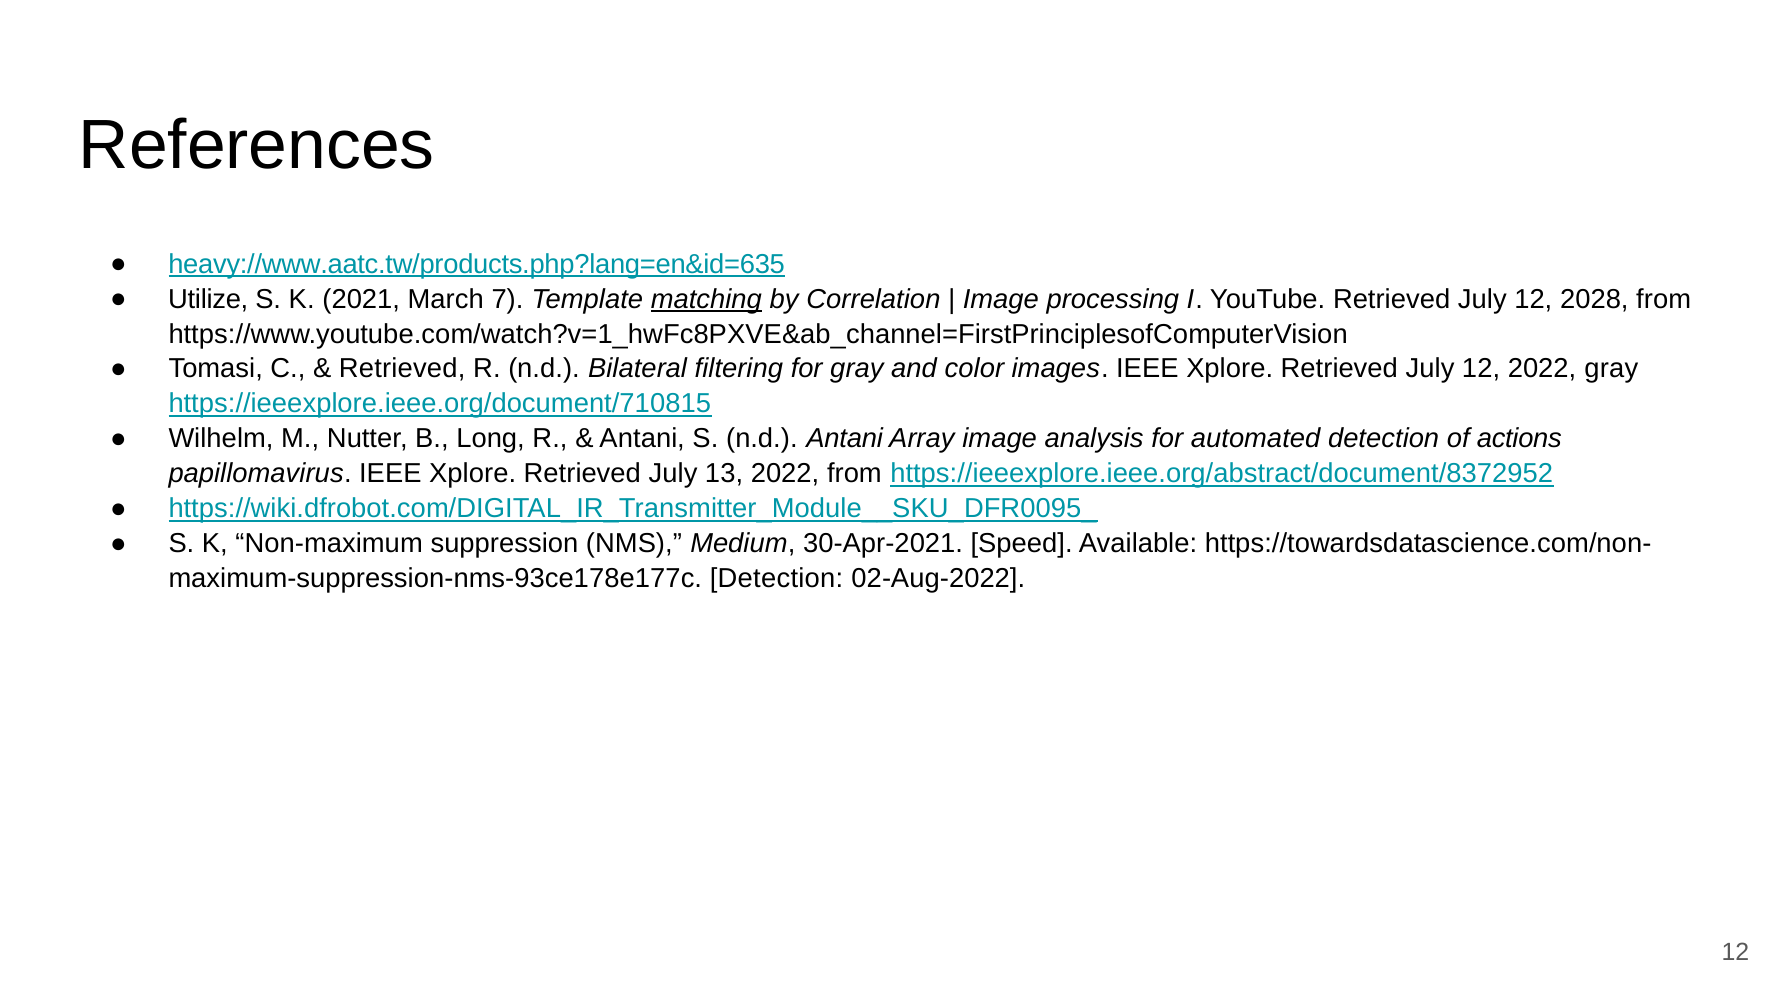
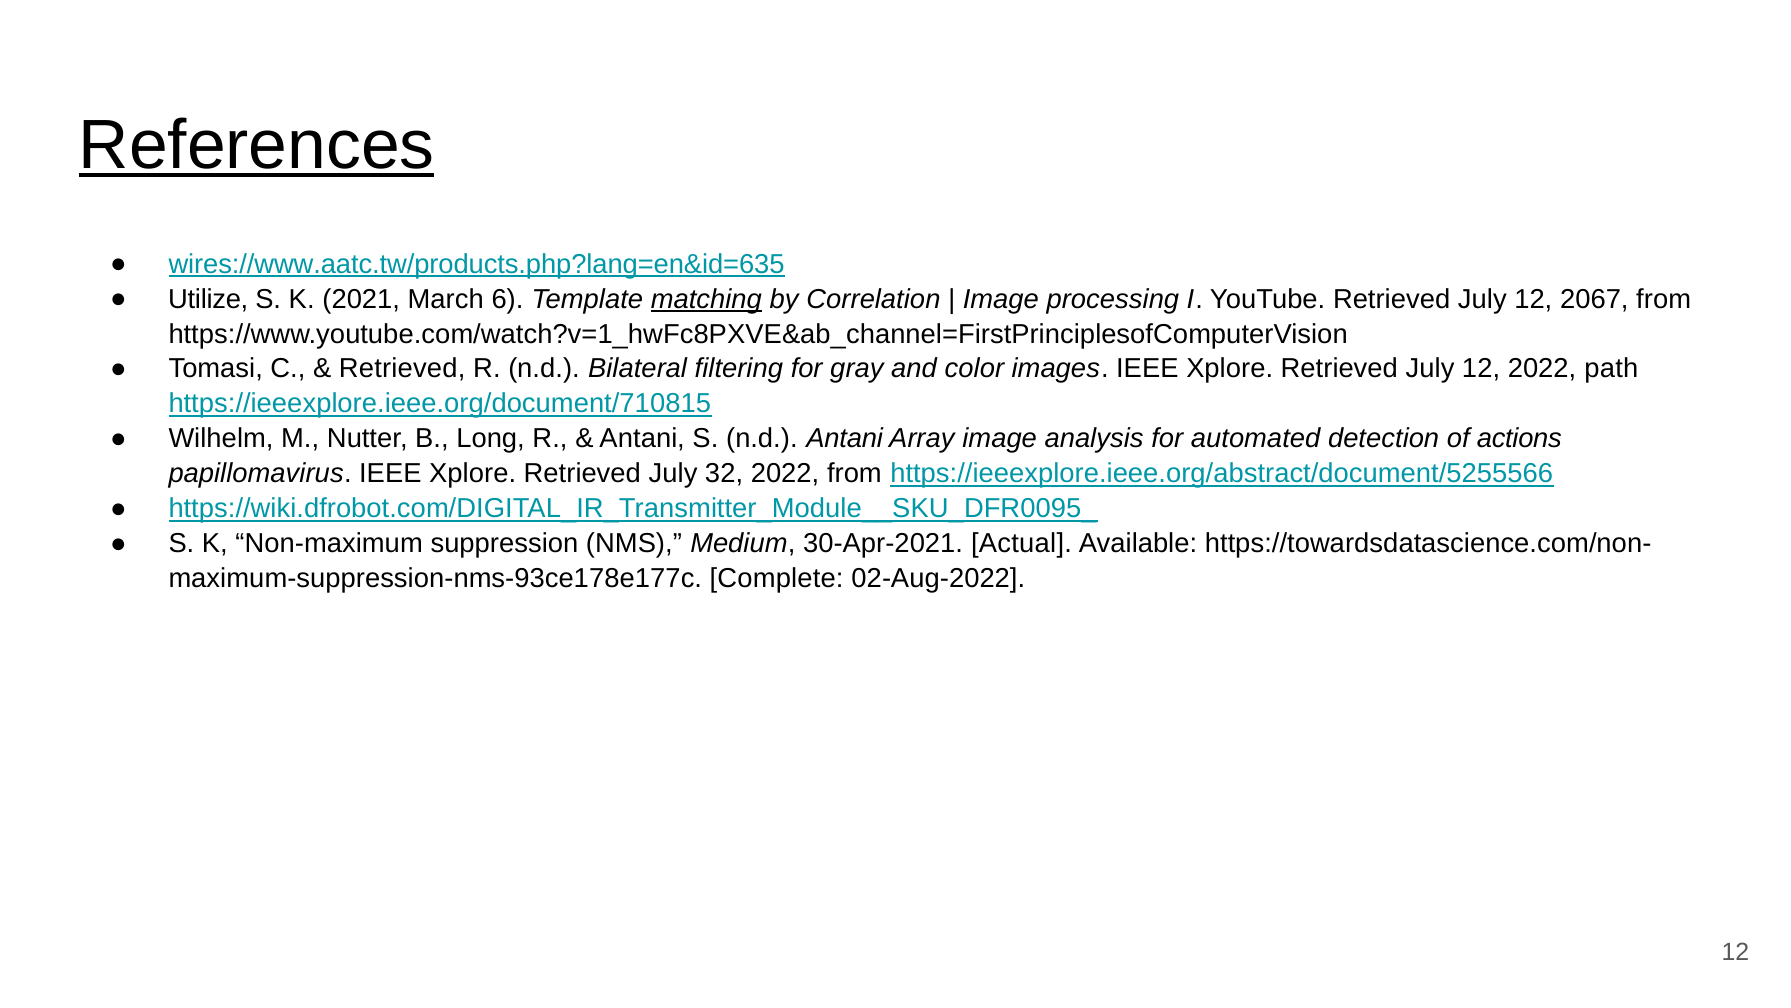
References underline: none -> present (257, 145)
heavy://www.aatc.tw/products.php?lang=en&id=635: heavy://www.aatc.tw/products.php?lang=en&id=635 -> wires://www.aatc.tw/products.php?lang=en&id=635 (477, 264)
7: 7 -> 6 (507, 299)
2028: 2028 -> 2067 (1594, 299)
2022 gray: gray -> path (1611, 369)
13: 13 -> 32 (724, 474)
https://ieeexplore.ieee.org/abstract/document/8372952: https://ieeexplore.ieee.org/abstract/document/8372952 -> https://ieeexplore.ieee.org/abstract/document/5255566 (1222, 474)
Speed: Speed -> Actual (1021, 544)
Detection: Detection -> Complete (777, 579)
